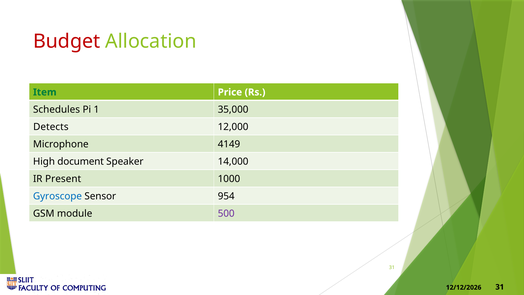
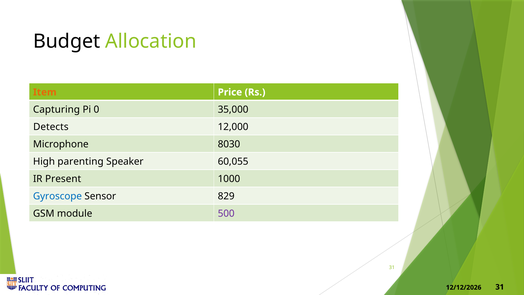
Budget colour: red -> black (67, 41)
Item colour: green -> orange (45, 92)
Schedules: Schedules -> Capturing (57, 109)
1: 1 -> 0 (96, 109)
4149: 4149 -> 8030 (229, 144)
document: document -> parenting (81, 161)
14,000: 14,000 -> 60,055 (233, 161)
954: 954 -> 829 (226, 196)
